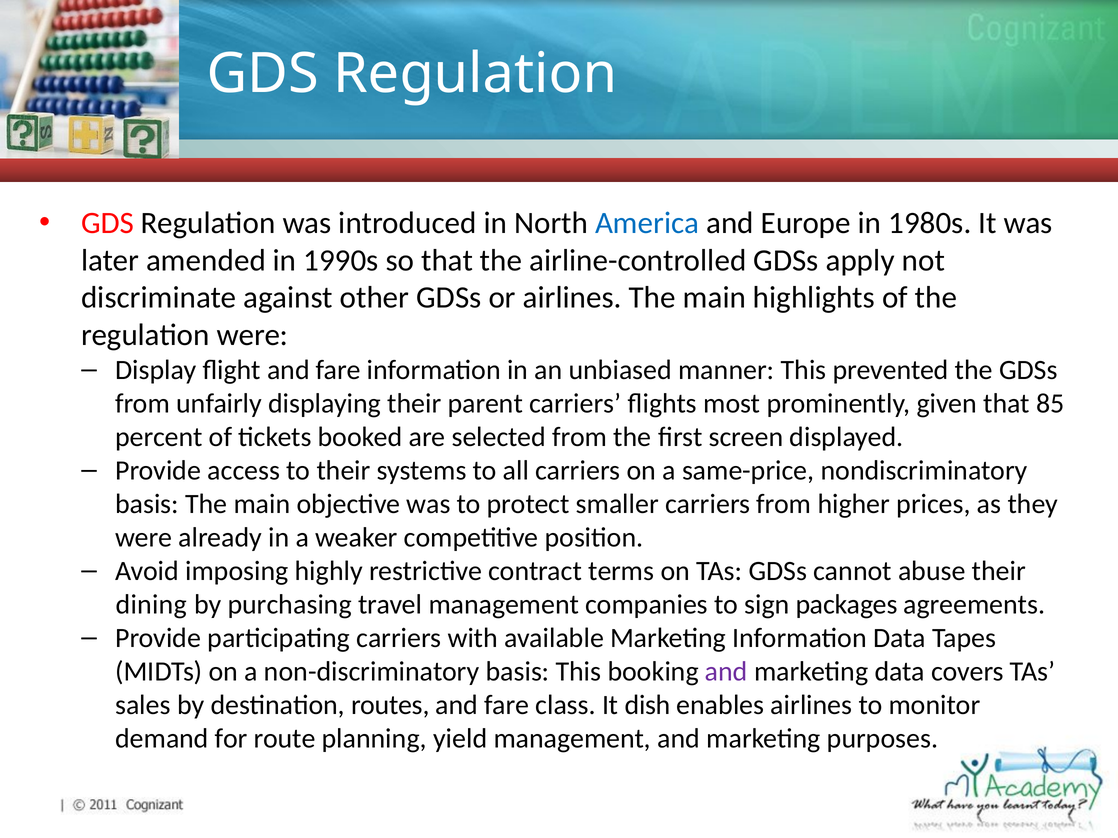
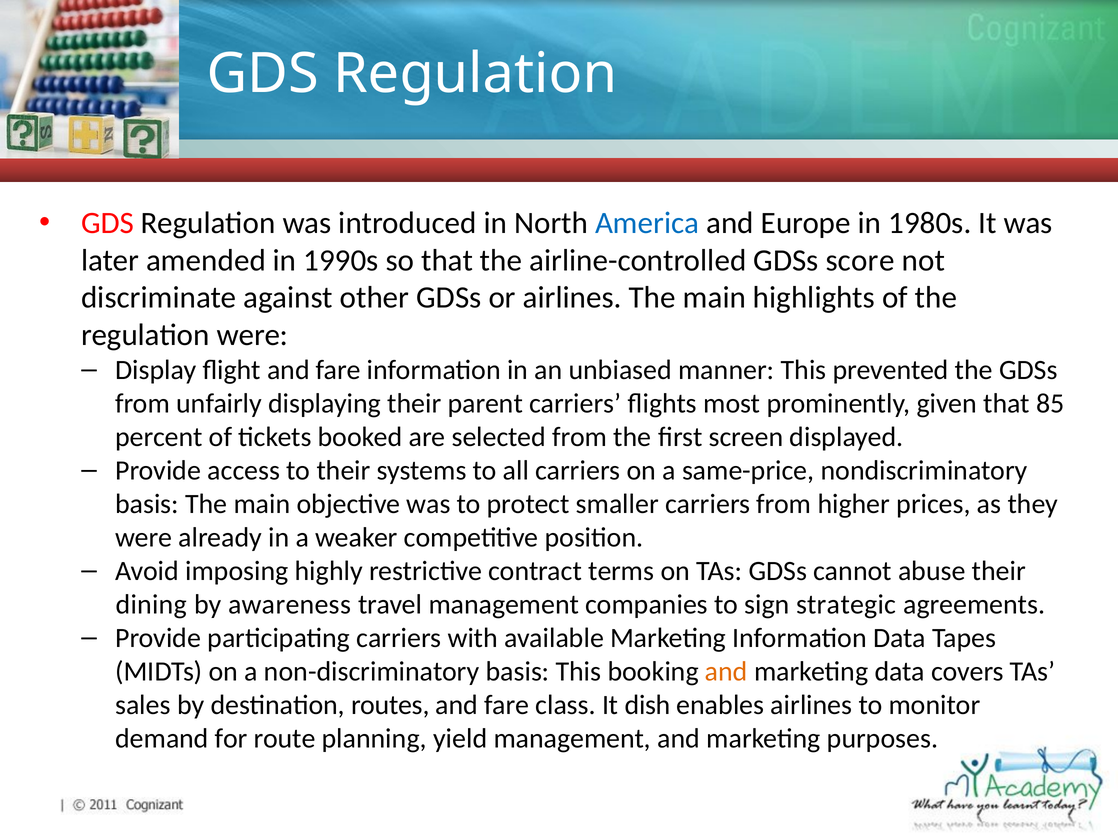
apply: apply -> score (860, 260)
purchasing: purchasing -> awareness (290, 605)
packages: packages -> strategic (846, 605)
and colour: purple -> orange (726, 672)
